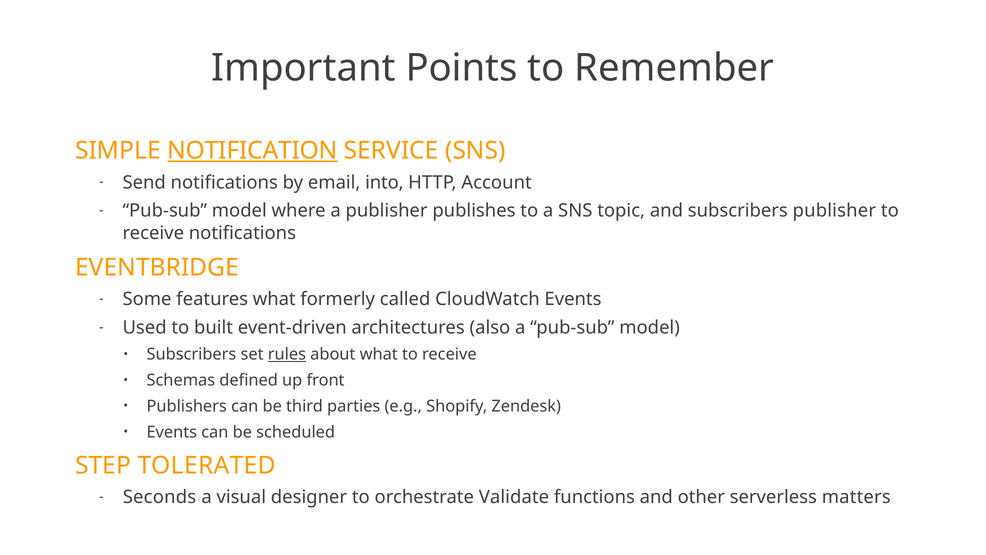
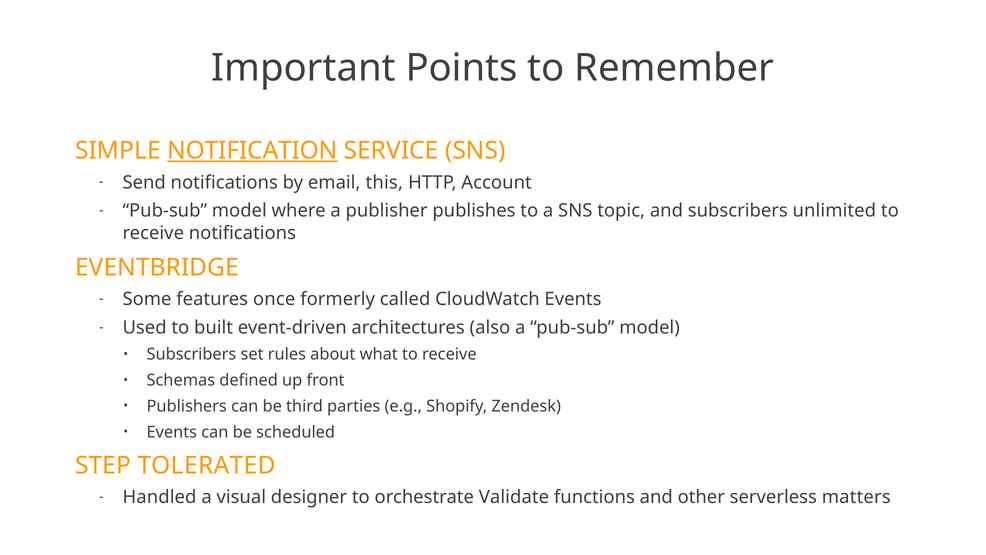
into: into -> this (384, 182)
subscribers publisher: publisher -> unlimited (834, 211)
features what: what -> once (274, 299)
rules underline: present -> none (287, 354)
Seconds: Seconds -> Handled (160, 497)
